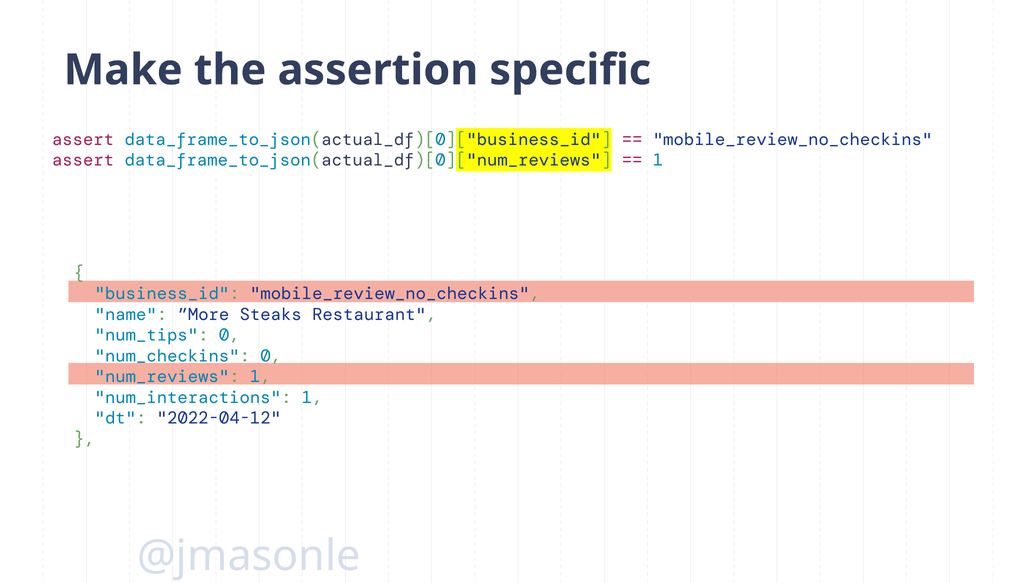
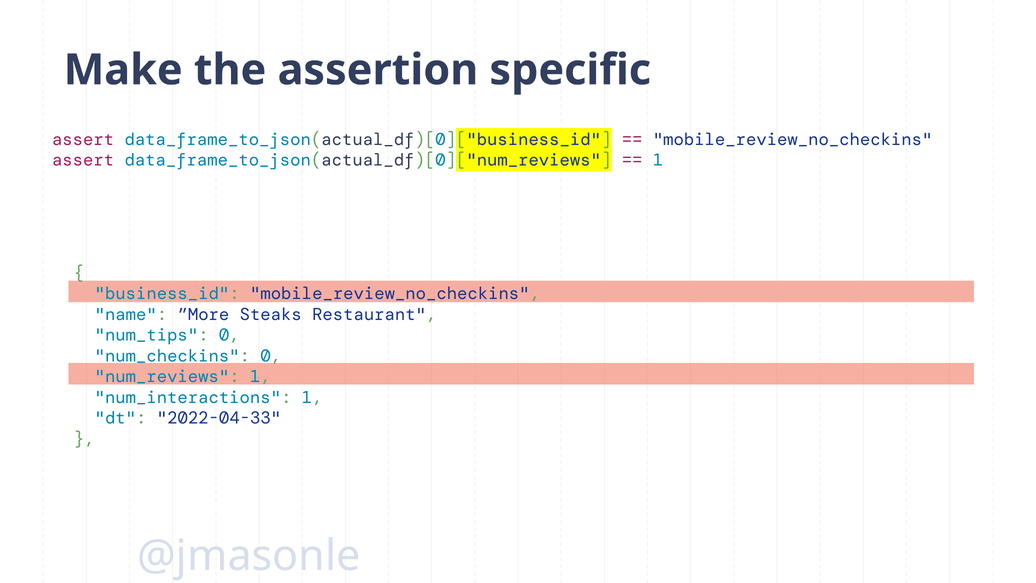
2022-04-12: 2022-04-12 -> 2022-04-33 (219, 418)
